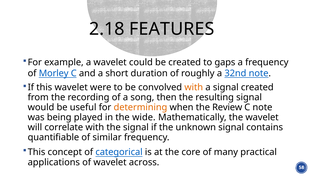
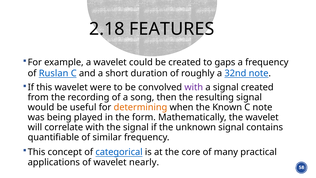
Morley: Morley -> Ruslan (54, 73)
with colour: orange -> purple (194, 87)
Review: Review -> Known (227, 107)
wide: wide -> form (144, 117)
across: across -> nearly (144, 162)
